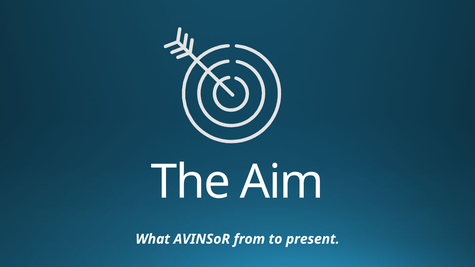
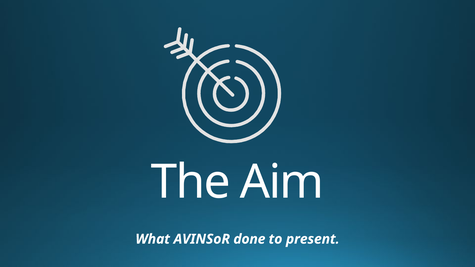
from: from -> done (249, 239)
